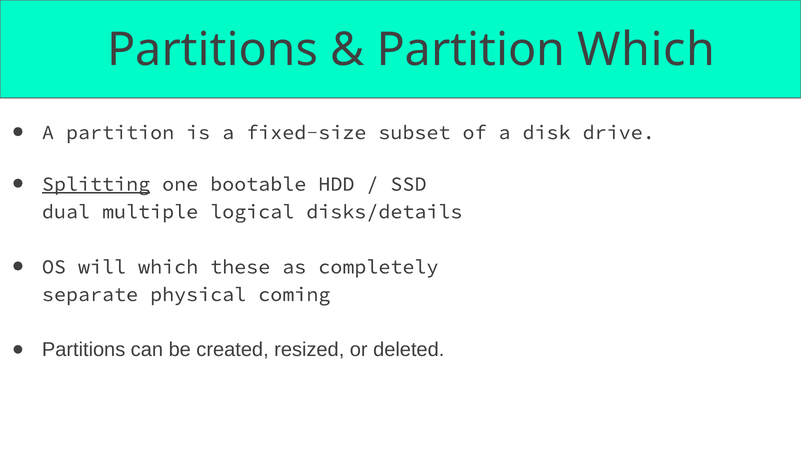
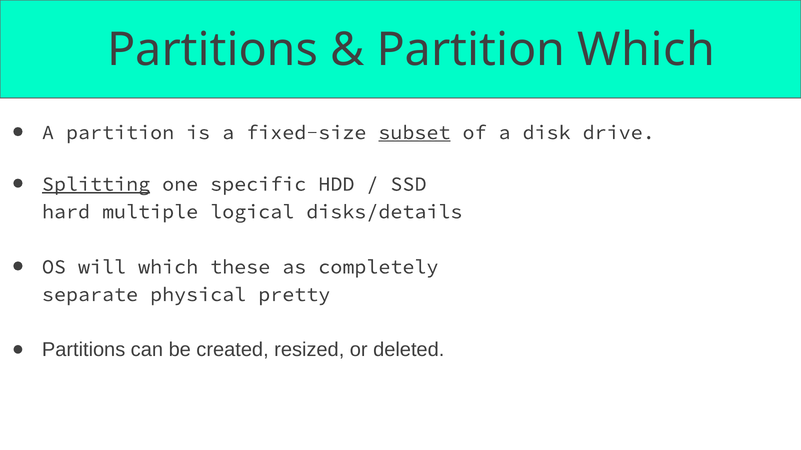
subset underline: none -> present (414, 133)
bootable: bootable -> specific (258, 184)
dual: dual -> hard (66, 212)
coming: coming -> pretty (294, 295)
